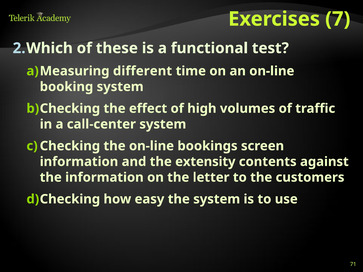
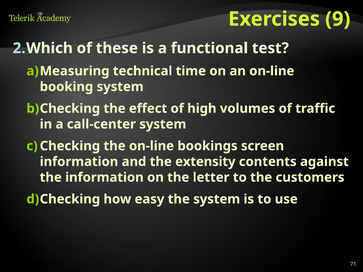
7: 7 -> 9 (338, 19)
different: different -> technical (143, 71)
